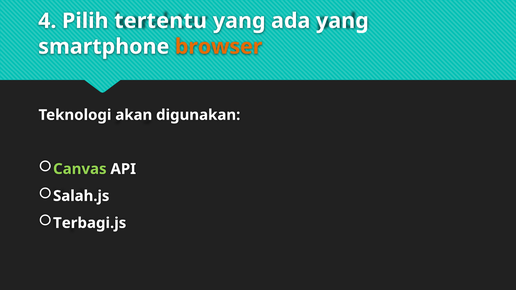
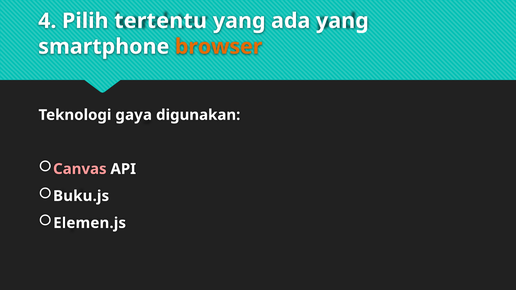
akan: akan -> gaya (134, 115)
Canvas colour: light green -> pink (80, 169)
Salah.js: Salah.js -> Buku.js (81, 196)
Terbagi.js: Terbagi.js -> Elemen.js (90, 223)
